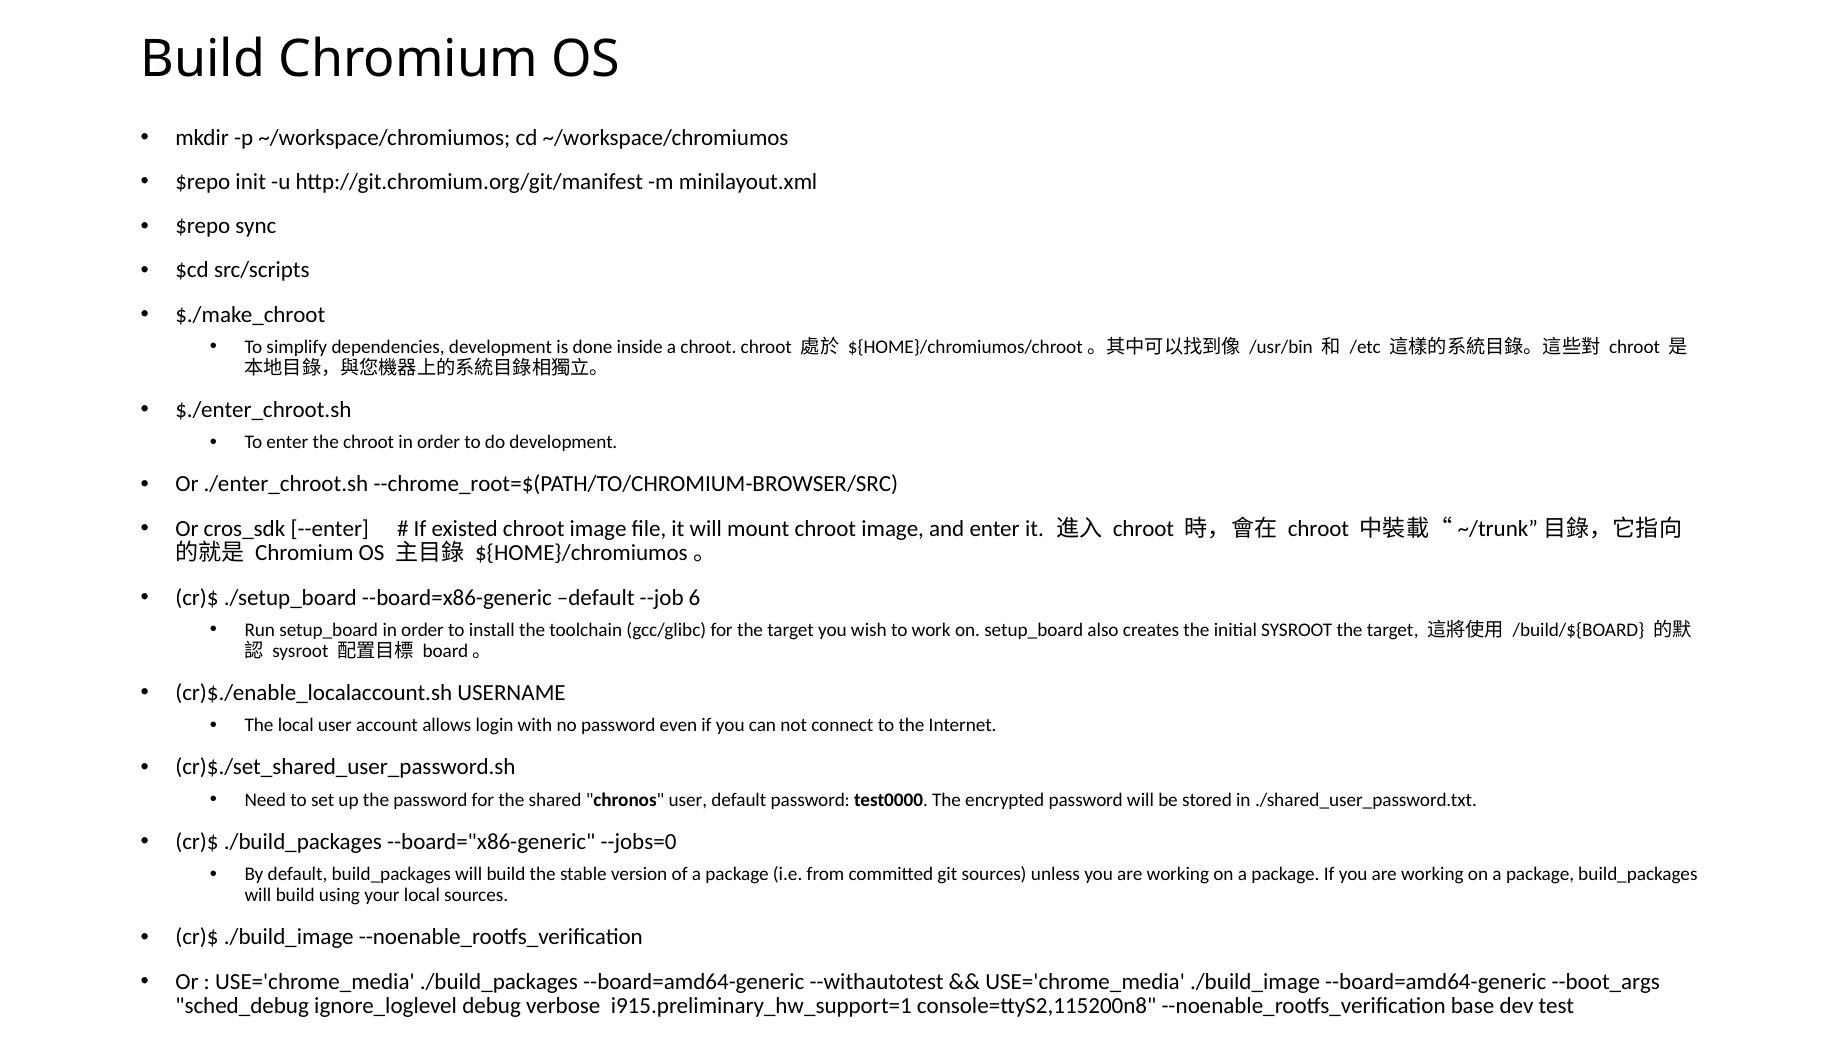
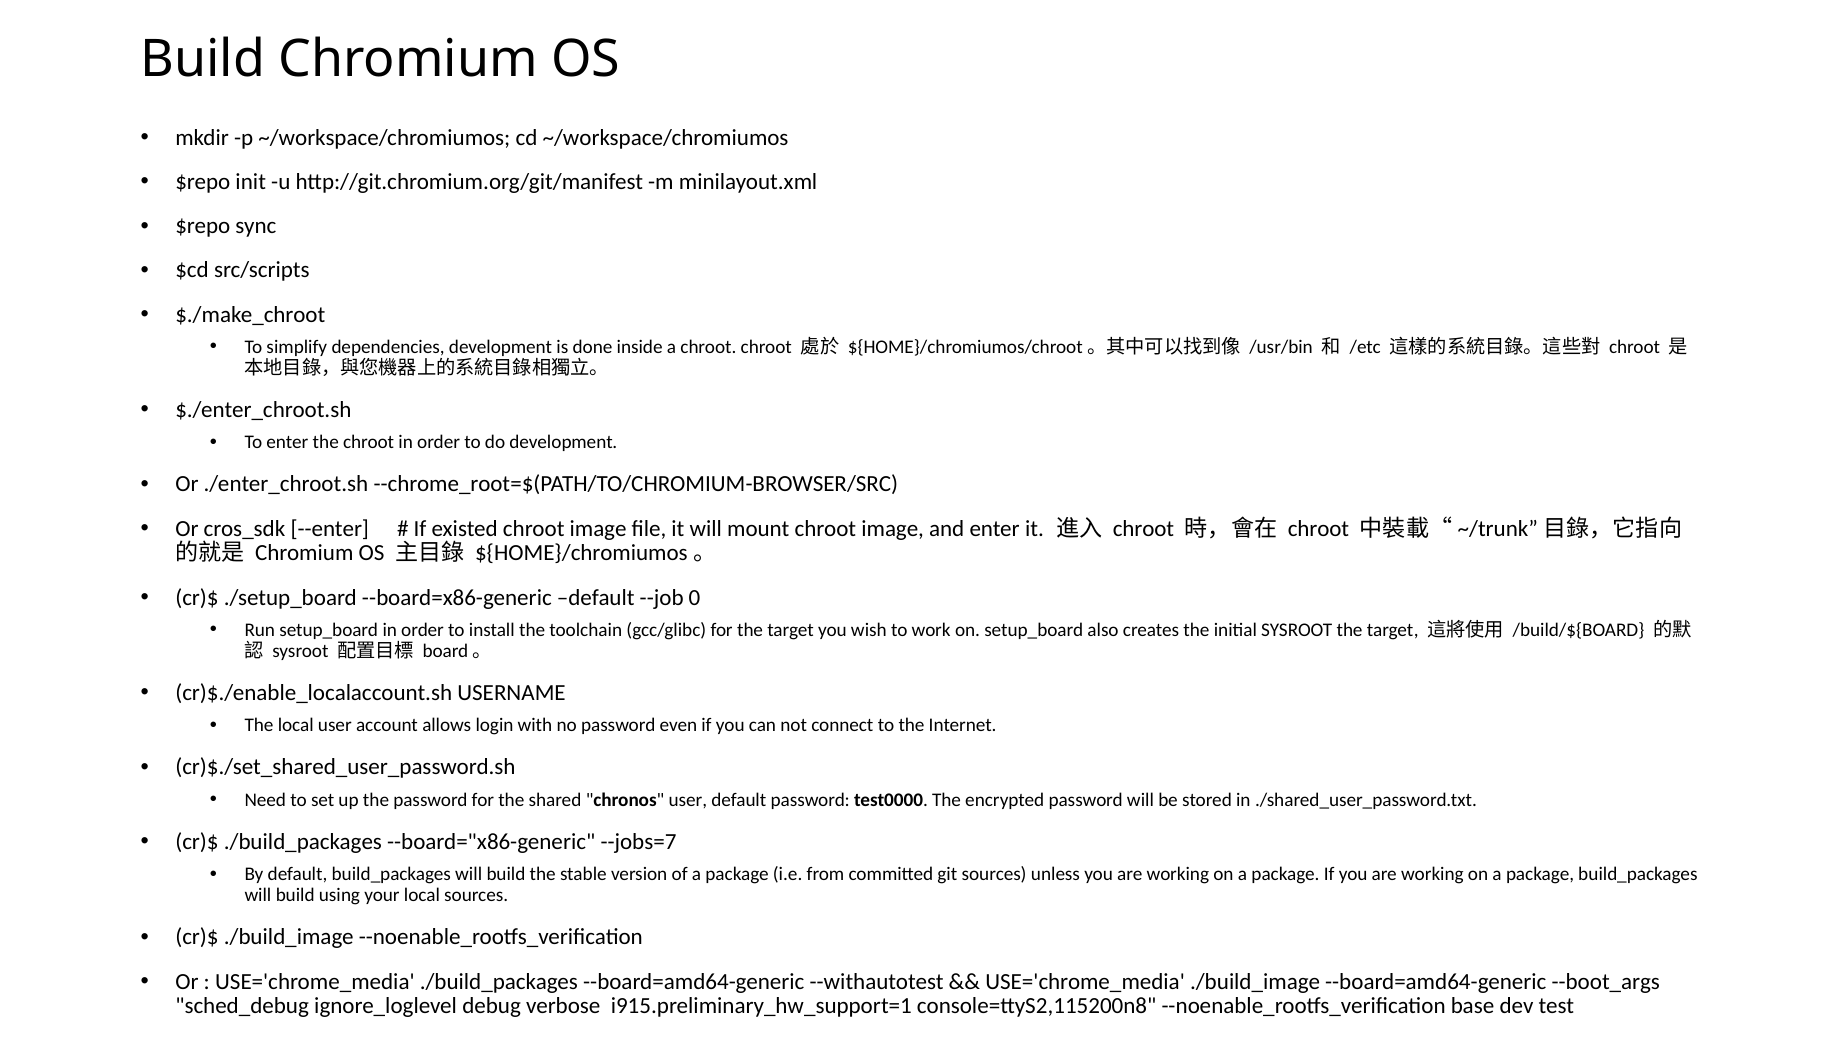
6: 6 -> 0 (695, 598)
--jobs=0: --jobs=0 -> --jobs=7 (638, 842)
